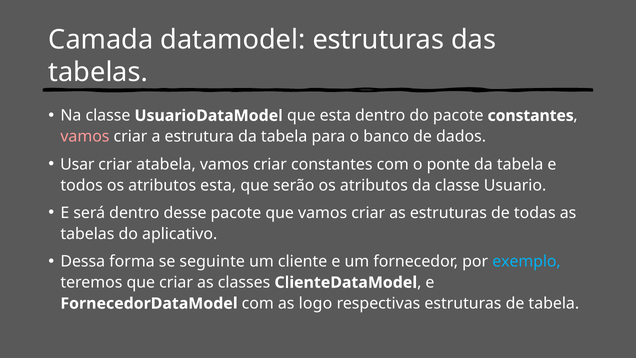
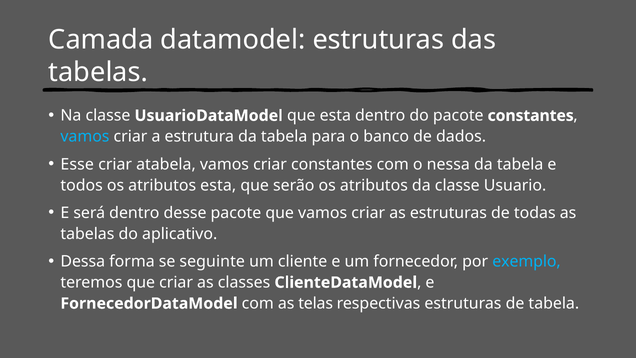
vamos colour: pink -> light blue (85, 137)
Usar: Usar -> Esse (77, 164)
ponte: ponte -> nessa (448, 164)
logo: logo -> telas (316, 303)
